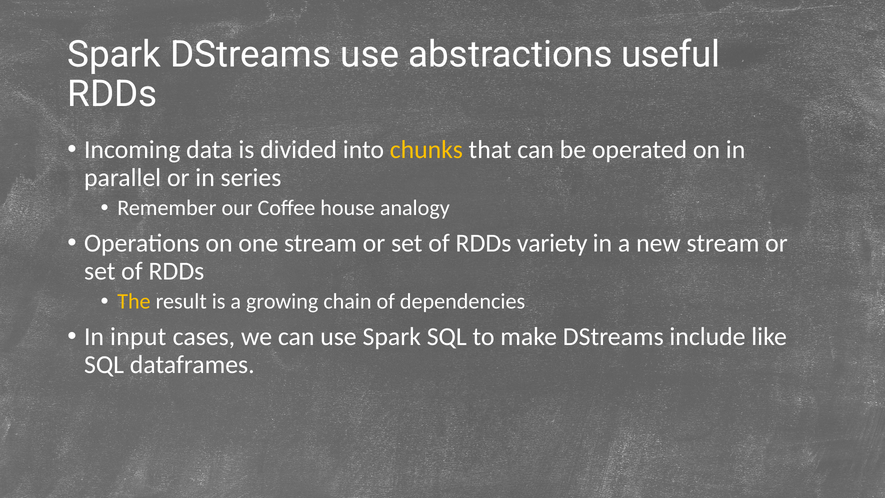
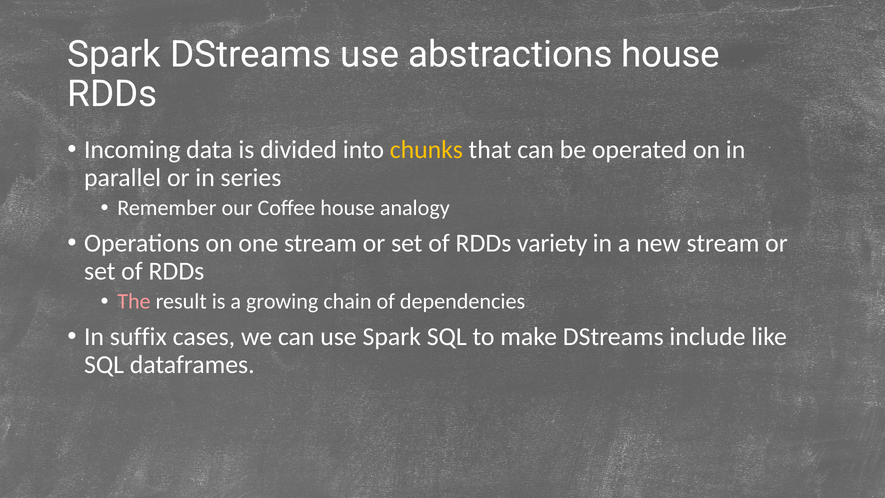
abstractions useful: useful -> house (671, 54)
The colour: yellow -> pink (134, 301)
input: input -> suffix (138, 337)
